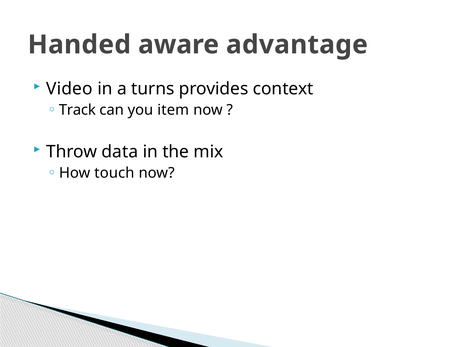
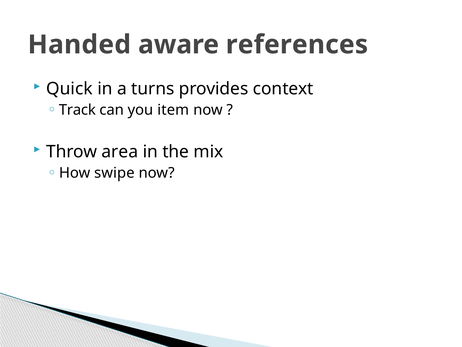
advantage: advantage -> references (297, 45)
Video: Video -> Quick (69, 89)
data: data -> area (120, 152)
touch: touch -> swipe (114, 173)
